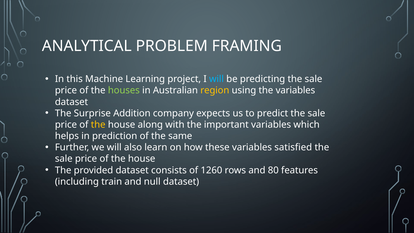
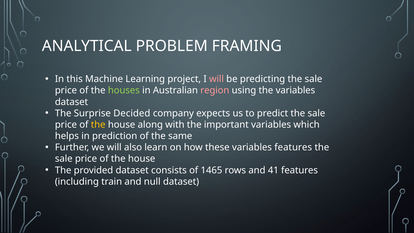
will colour: light blue -> pink (216, 79)
region colour: yellow -> pink (215, 90)
Addition: Addition -> Decided (132, 113)
variables satisfied: satisfied -> features (293, 147)
1260: 1260 -> 1465 (211, 170)
80: 80 -> 41 (273, 170)
